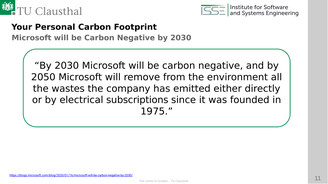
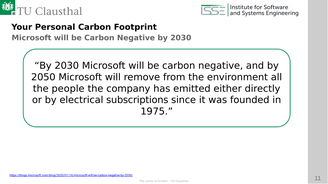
wastes: wastes -> people (68, 89)
